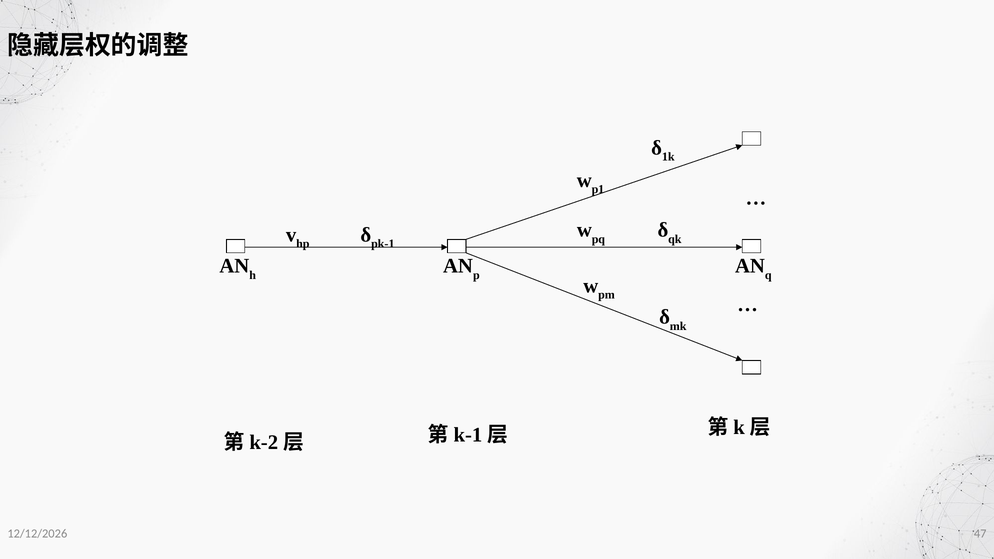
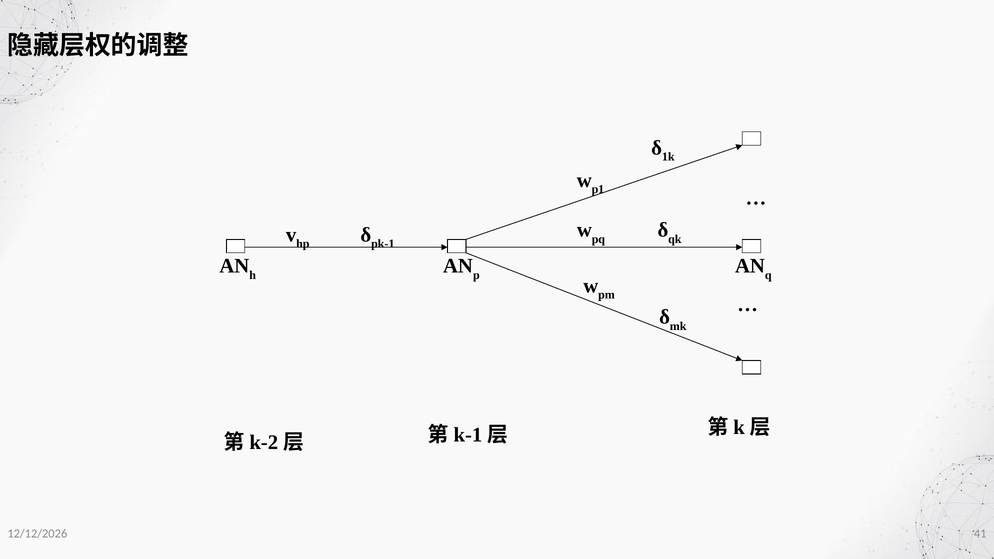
47: 47 -> 41 (980, 534)
